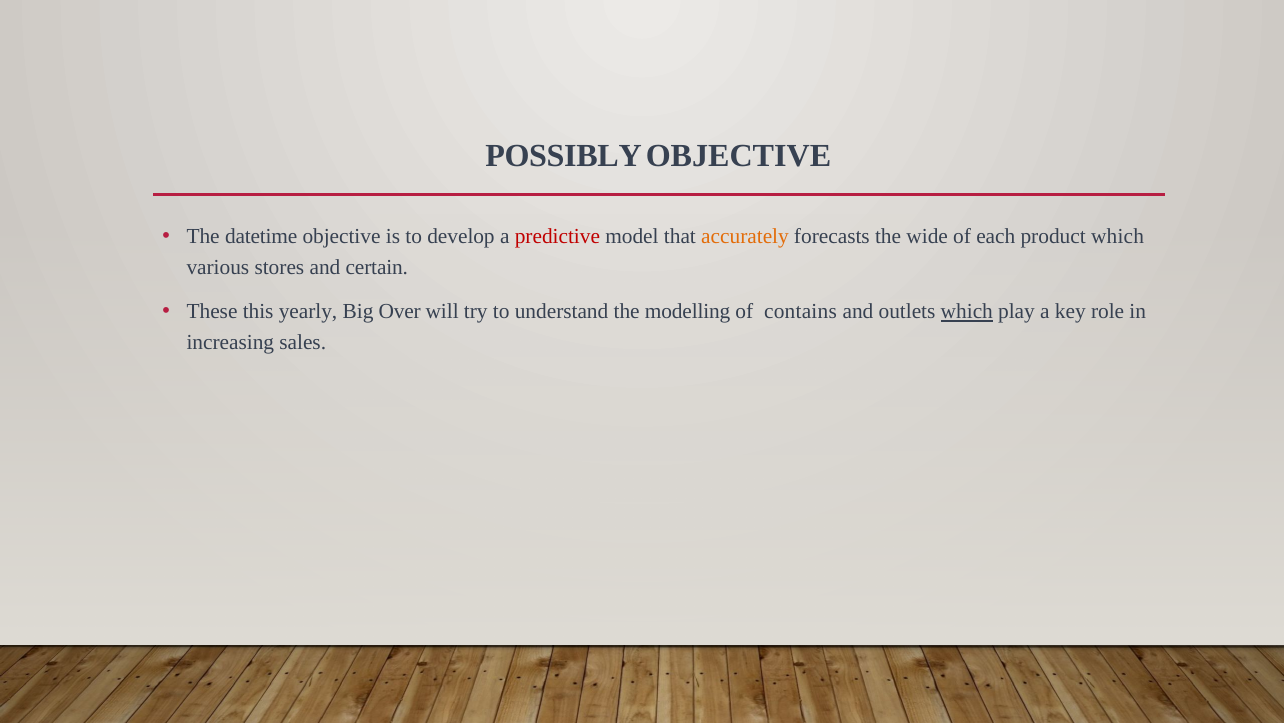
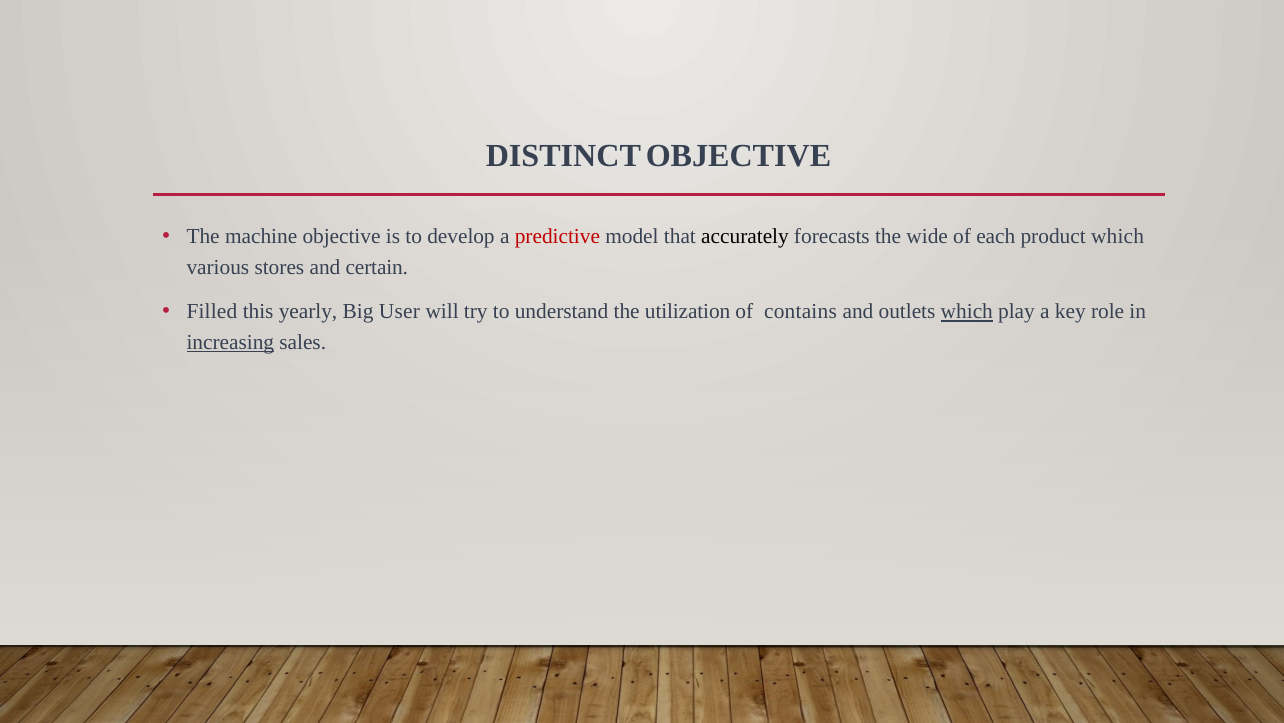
POSSIBLY: POSSIBLY -> DISTINCT (563, 156)
datetime: datetime -> machine (261, 237)
accurately colour: orange -> black (745, 237)
These: These -> Filled (212, 311)
Over: Over -> User (399, 311)
modelling: modelling -> utilization (688, 311)
increasing underline: none -> present (230, 342)
